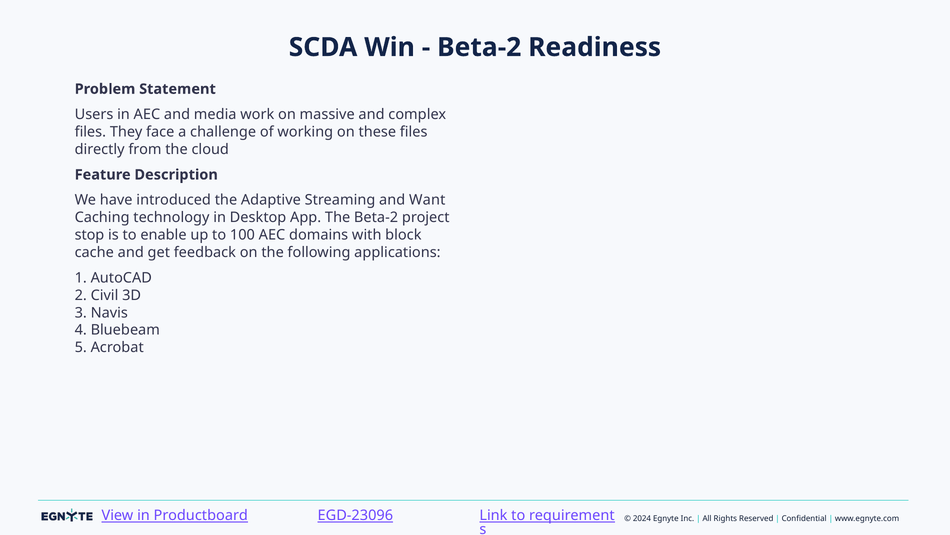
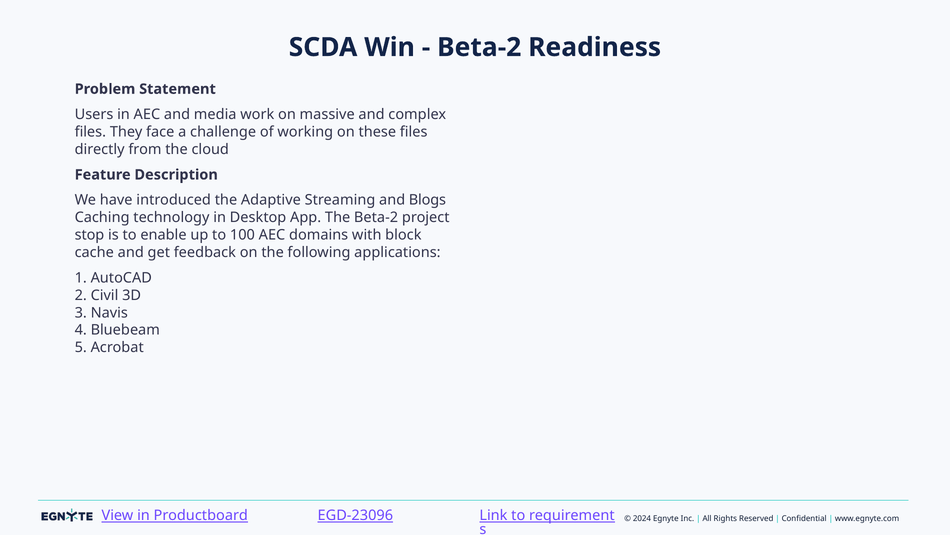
Want: Want -> Blogs (427, 200)
